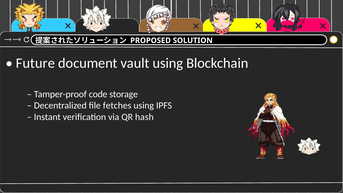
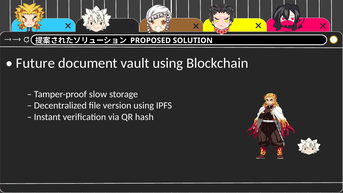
code: code -> slow (98, 94)
fetches: fetches -> version (117, 106)
